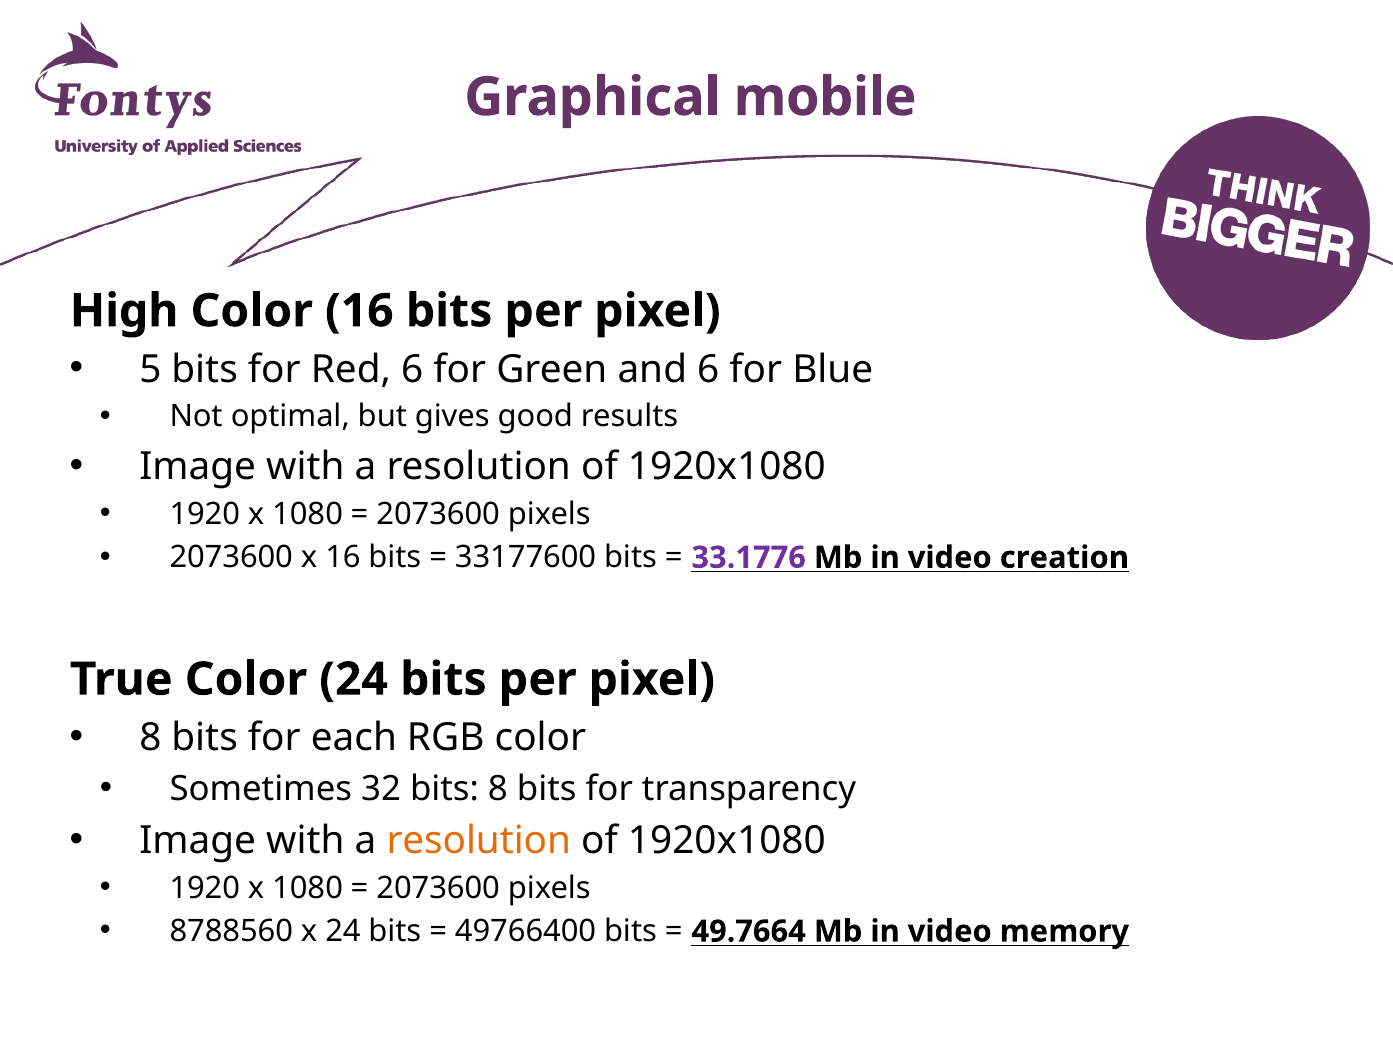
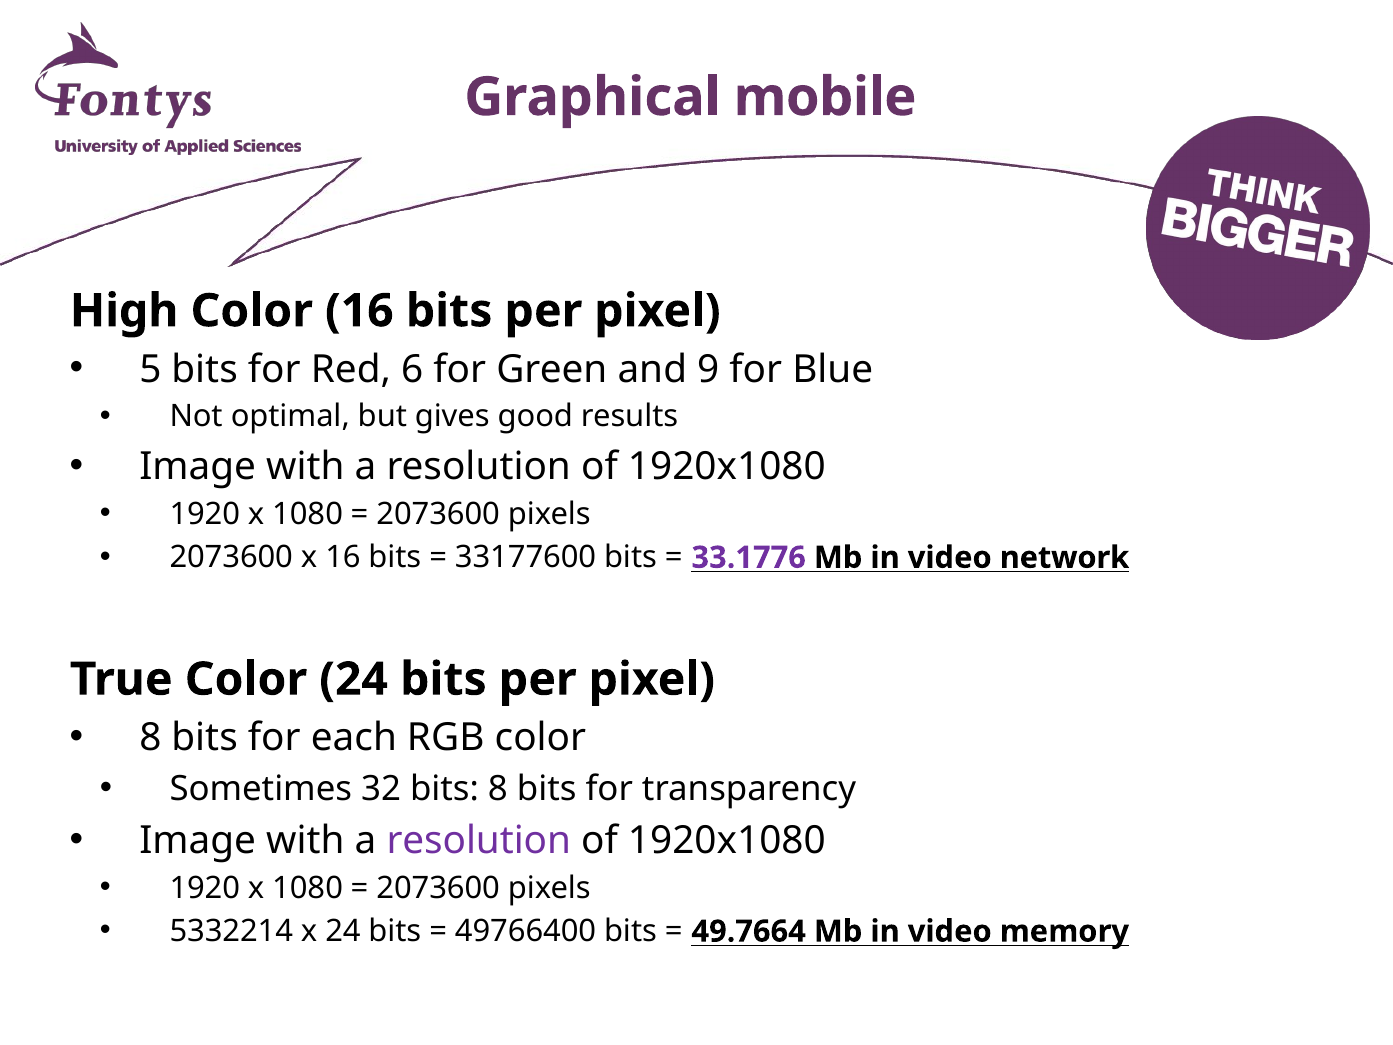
and 6: 6 -> 9 (708, 369)
creation: creation -> network (1064, 557)
resolution colour: orange -> purple (479, 840)
8788560: 8788560 -> 5332214 (231, 931)
